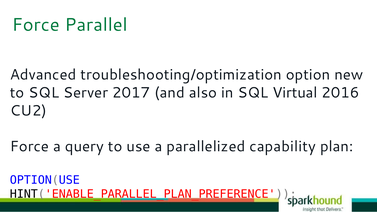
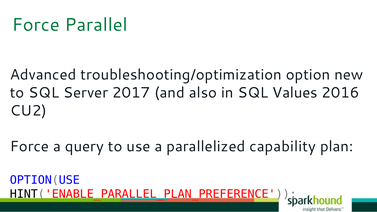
Virtual: Virtual -> Values (295, 93)
